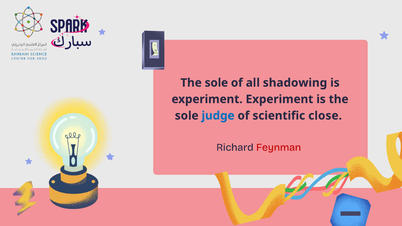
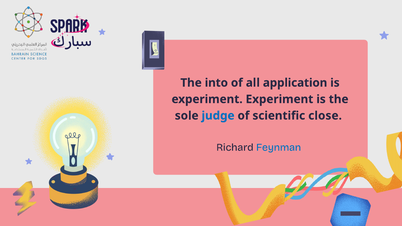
sole: sole -> into (216, 83)
shadowing: shadowing -> application (295, 83)
Feynman colour: red -> blue (279, 147)
